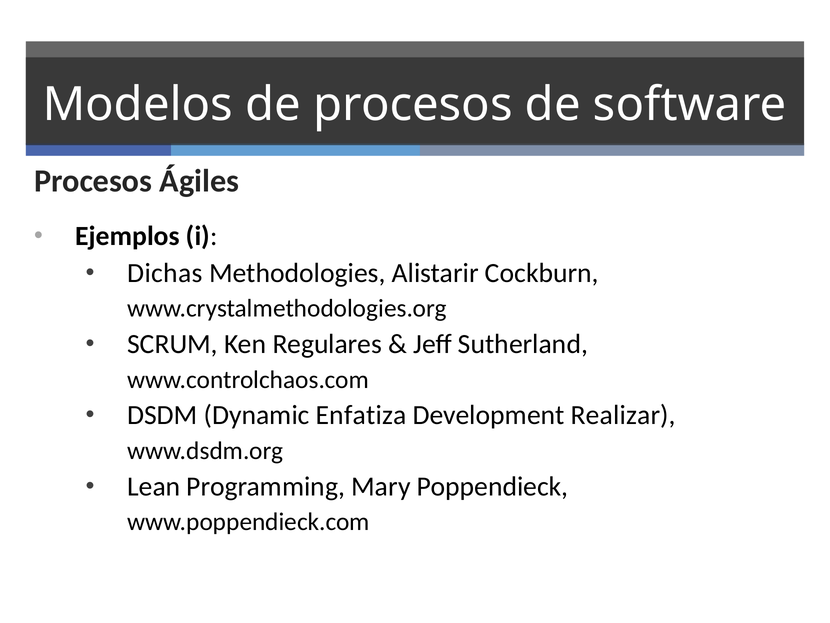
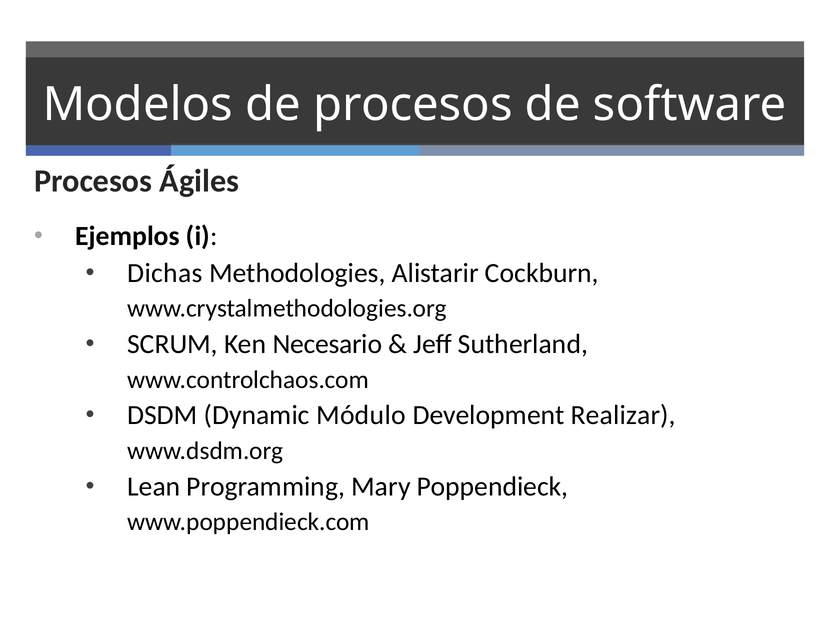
Regulares: Regulares -> Necesario (327, 344)
Enfatiza: Enfatiza -> Módulo (361, 415)
